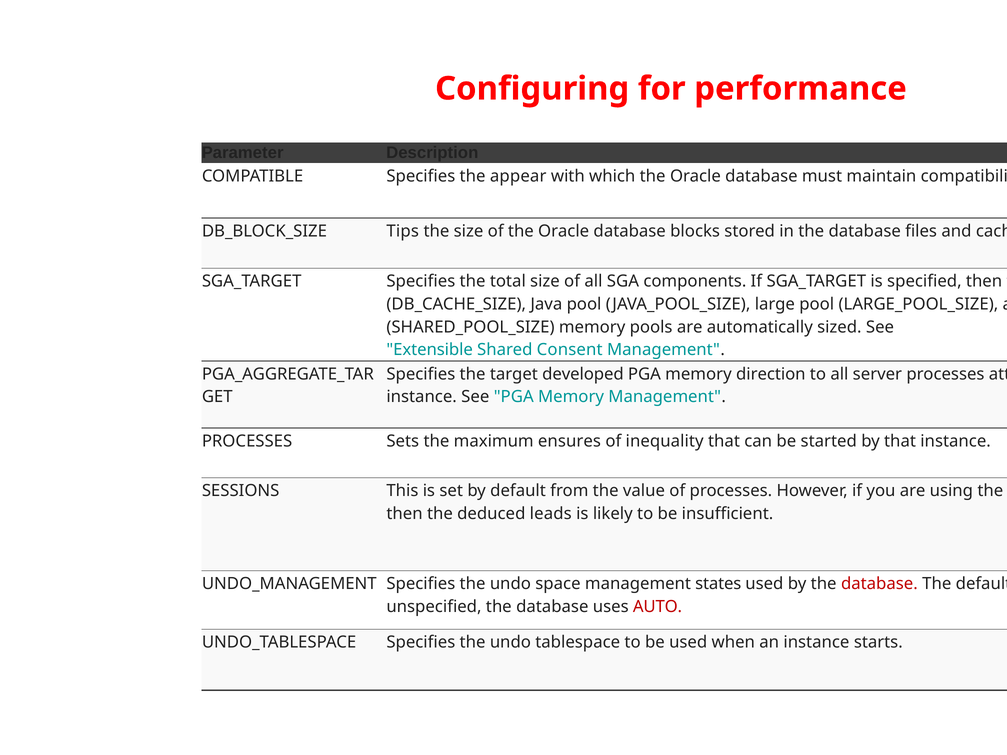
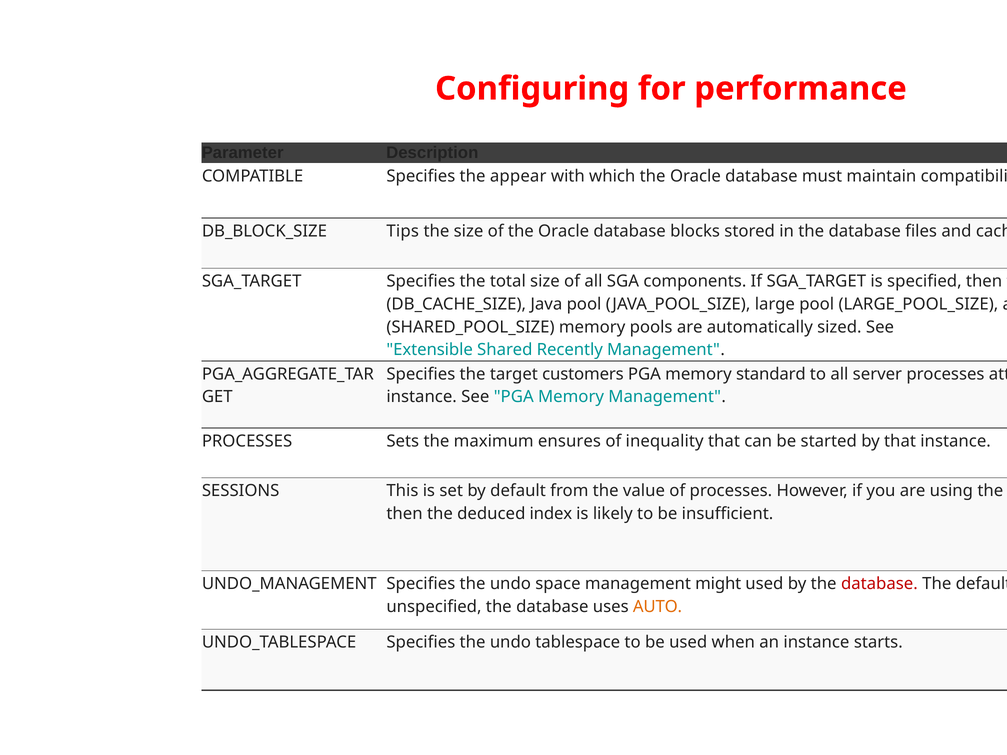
Consent: Consent -> Recently (570, 350)
developed: developed -> customers (583, 374)
direction: direction -> standard (771, 374)
leads: leads -> index (551, 514)
states: states -> might (718, 584)
AUTO colour: red -> orange (658, 607)
